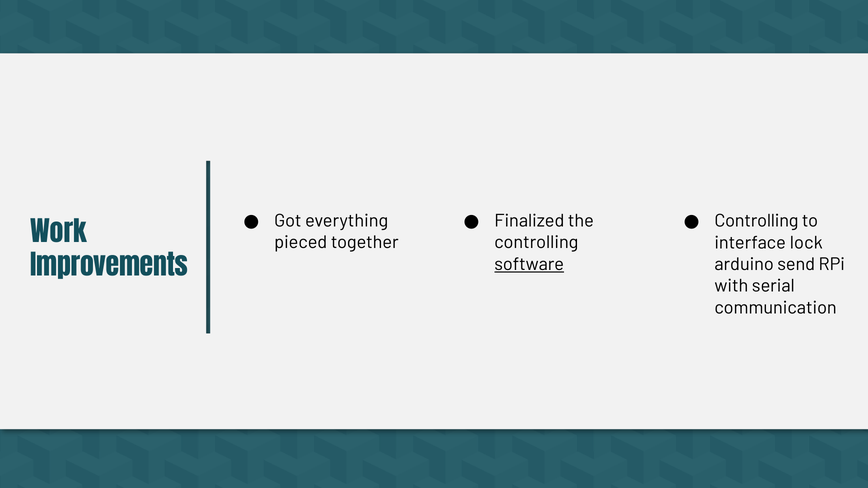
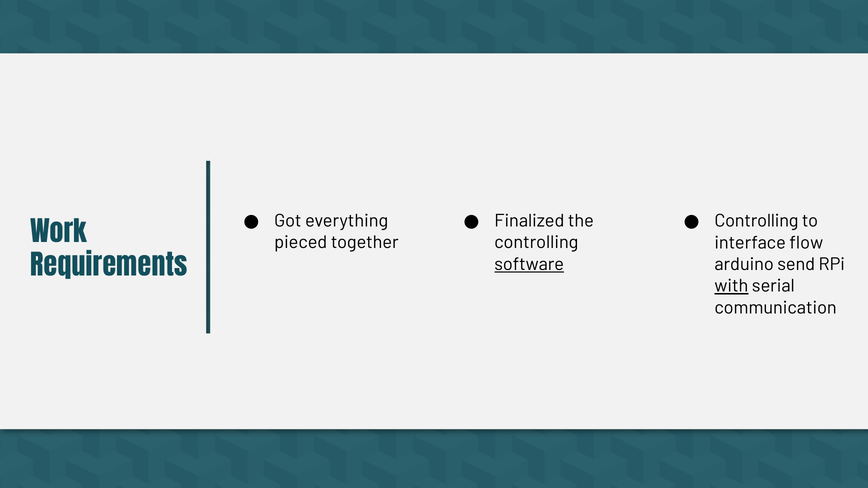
lock: lock -> flow (806, 243)
Improvements: Improvements -> Requirements (109, 267)
with underline: none -> present (731, 286)
